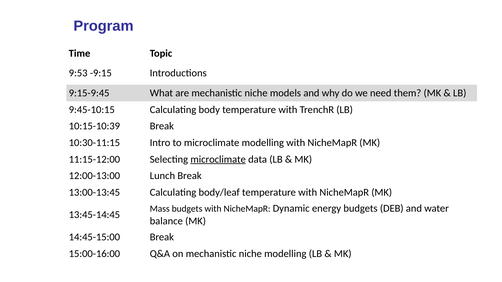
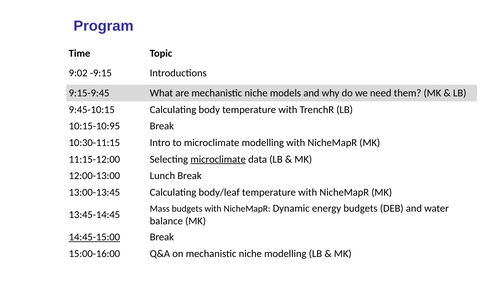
9:53: 9:53 -> 9:02 (78, 73)
10:15-10:39: 10:15-10:39 -> 10:15-10:95 (94, 126)
14:45-15:00 underline: none -> present (94, 237)
